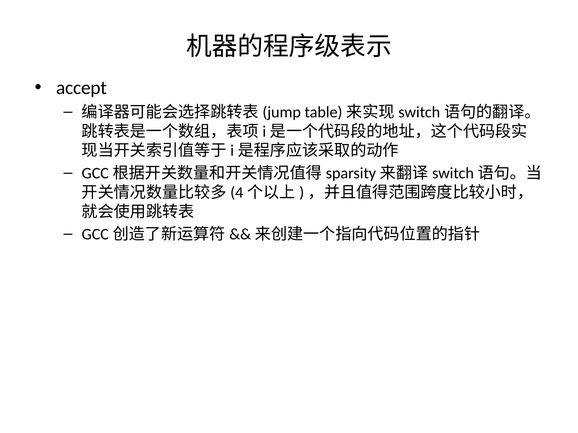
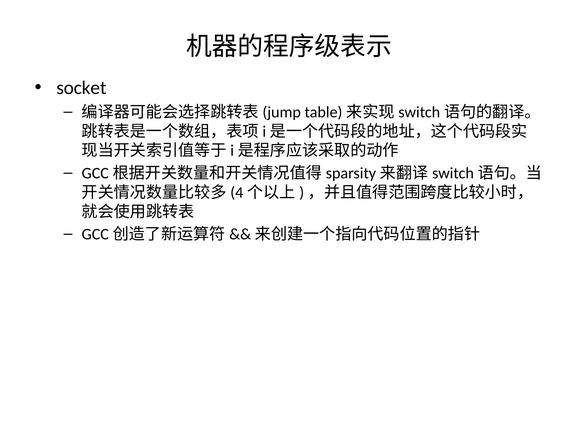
accept: accept -> socket (81, 88)
